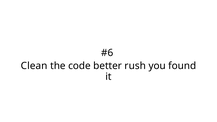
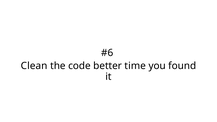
rush: rush -> time (135, 66)
